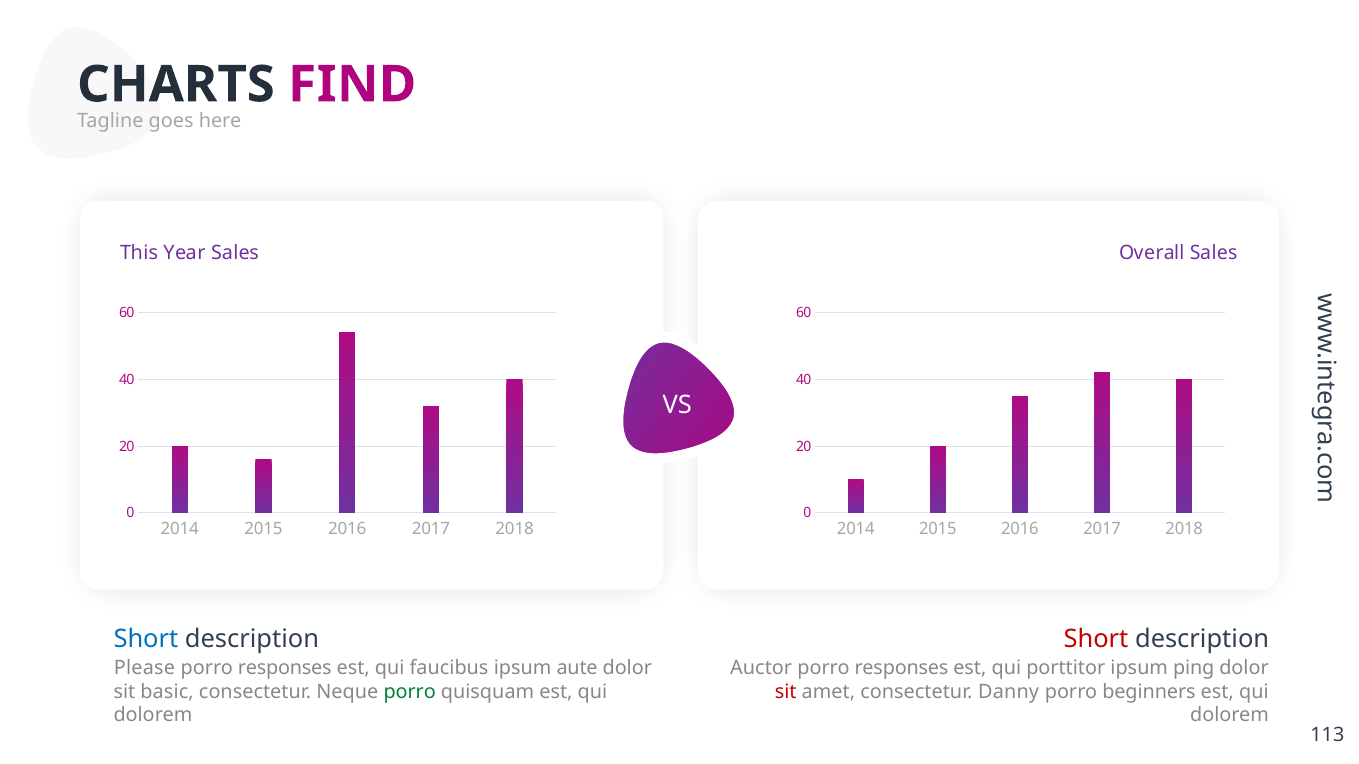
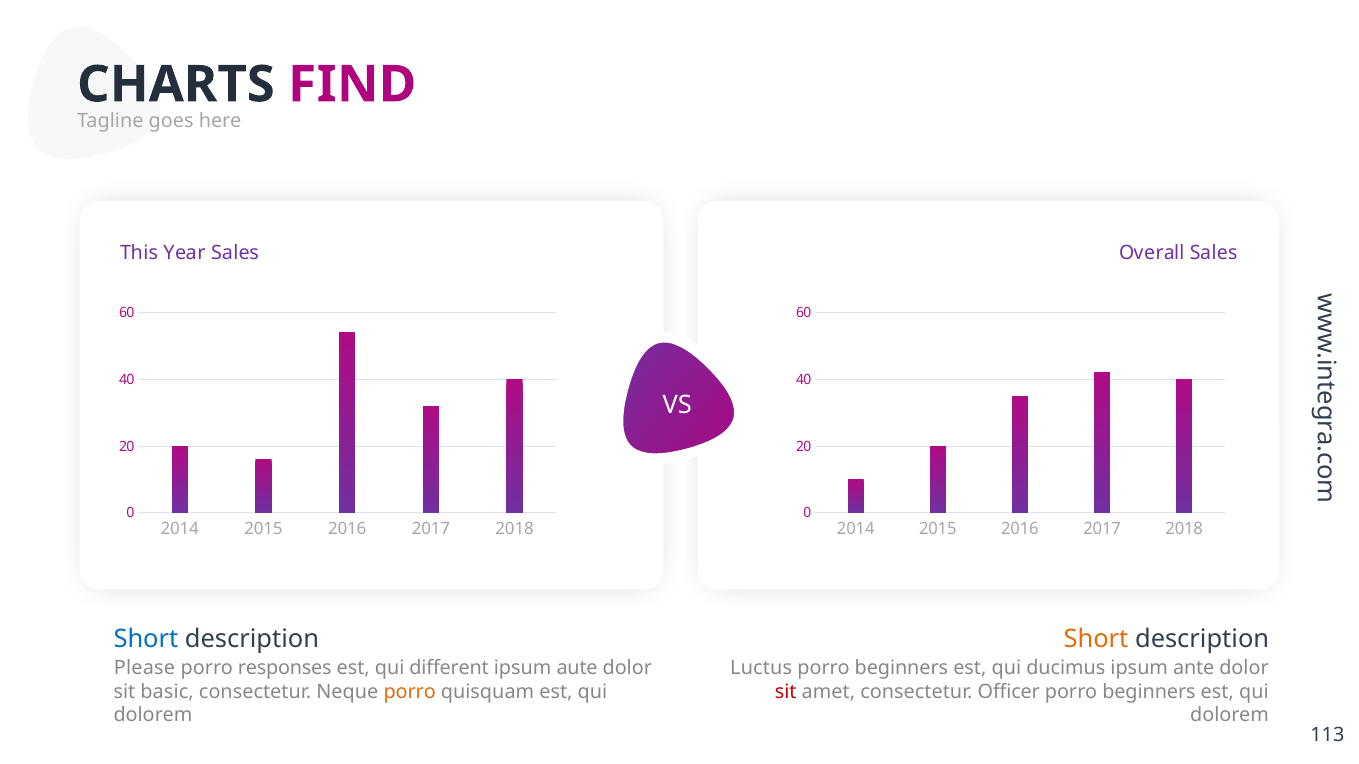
Short colour: red -> orange (1096, 640)
faucibus: faucibus -> different (449, 668)
Auctor: Auctor -> Luctus (761, 668)
responses: responses -> beginners (901, 668)
porttitor: porttitor -> ducimus (1066, 668)
ping: ping -> ante (1194, 668)
porro colour: green -> orange (410, 692)
Danny: Danny -> Officer (1009, 692)
